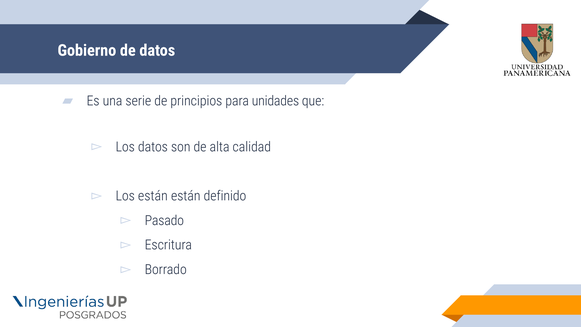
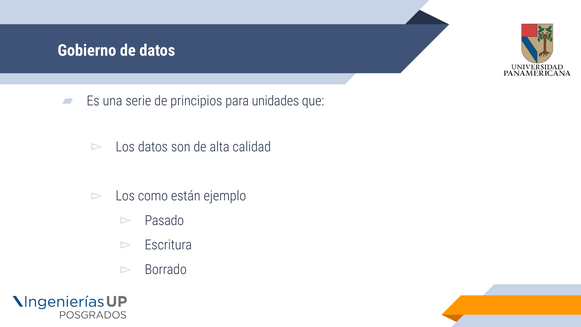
Los están: están -> como (153, 196)
definido: definido -> ejemplo (225, 196)
